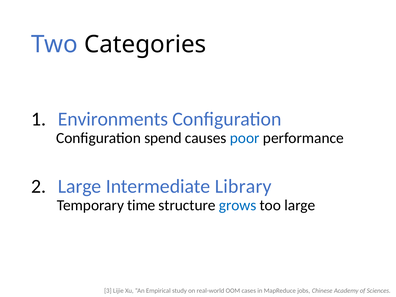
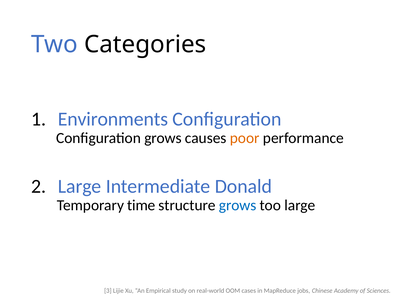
Configuration spend: spend -> grows (163, 138)
poor colour: blue -> orange (245, 138)
Library: Library -> Donald (243, 186)
